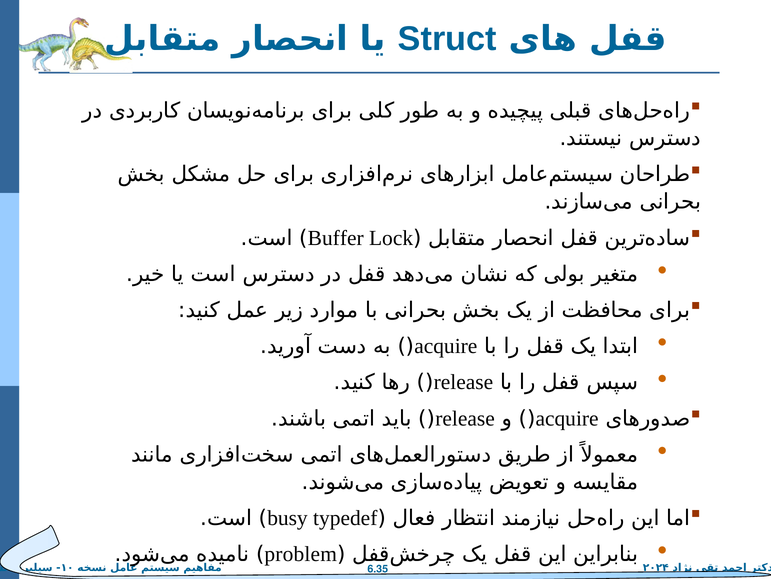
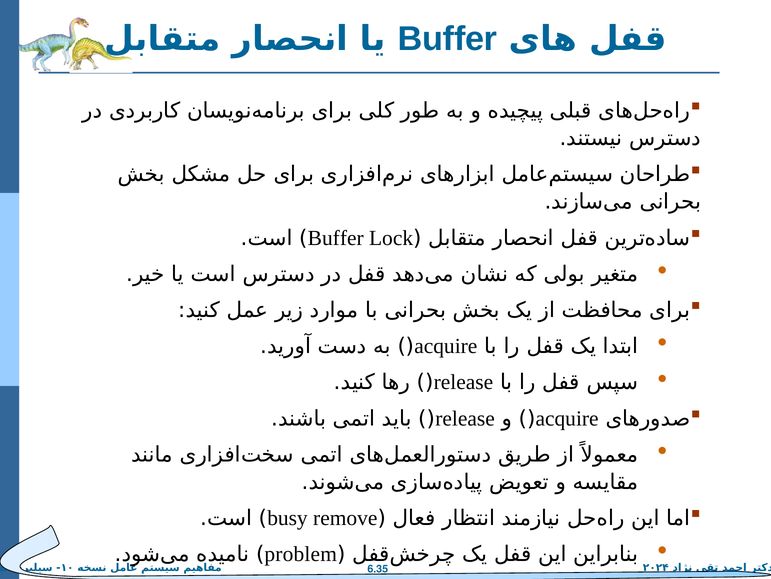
Struct: Struct -> Buffer (448, 39)
typedef: typedef -> remove (345, 518)
